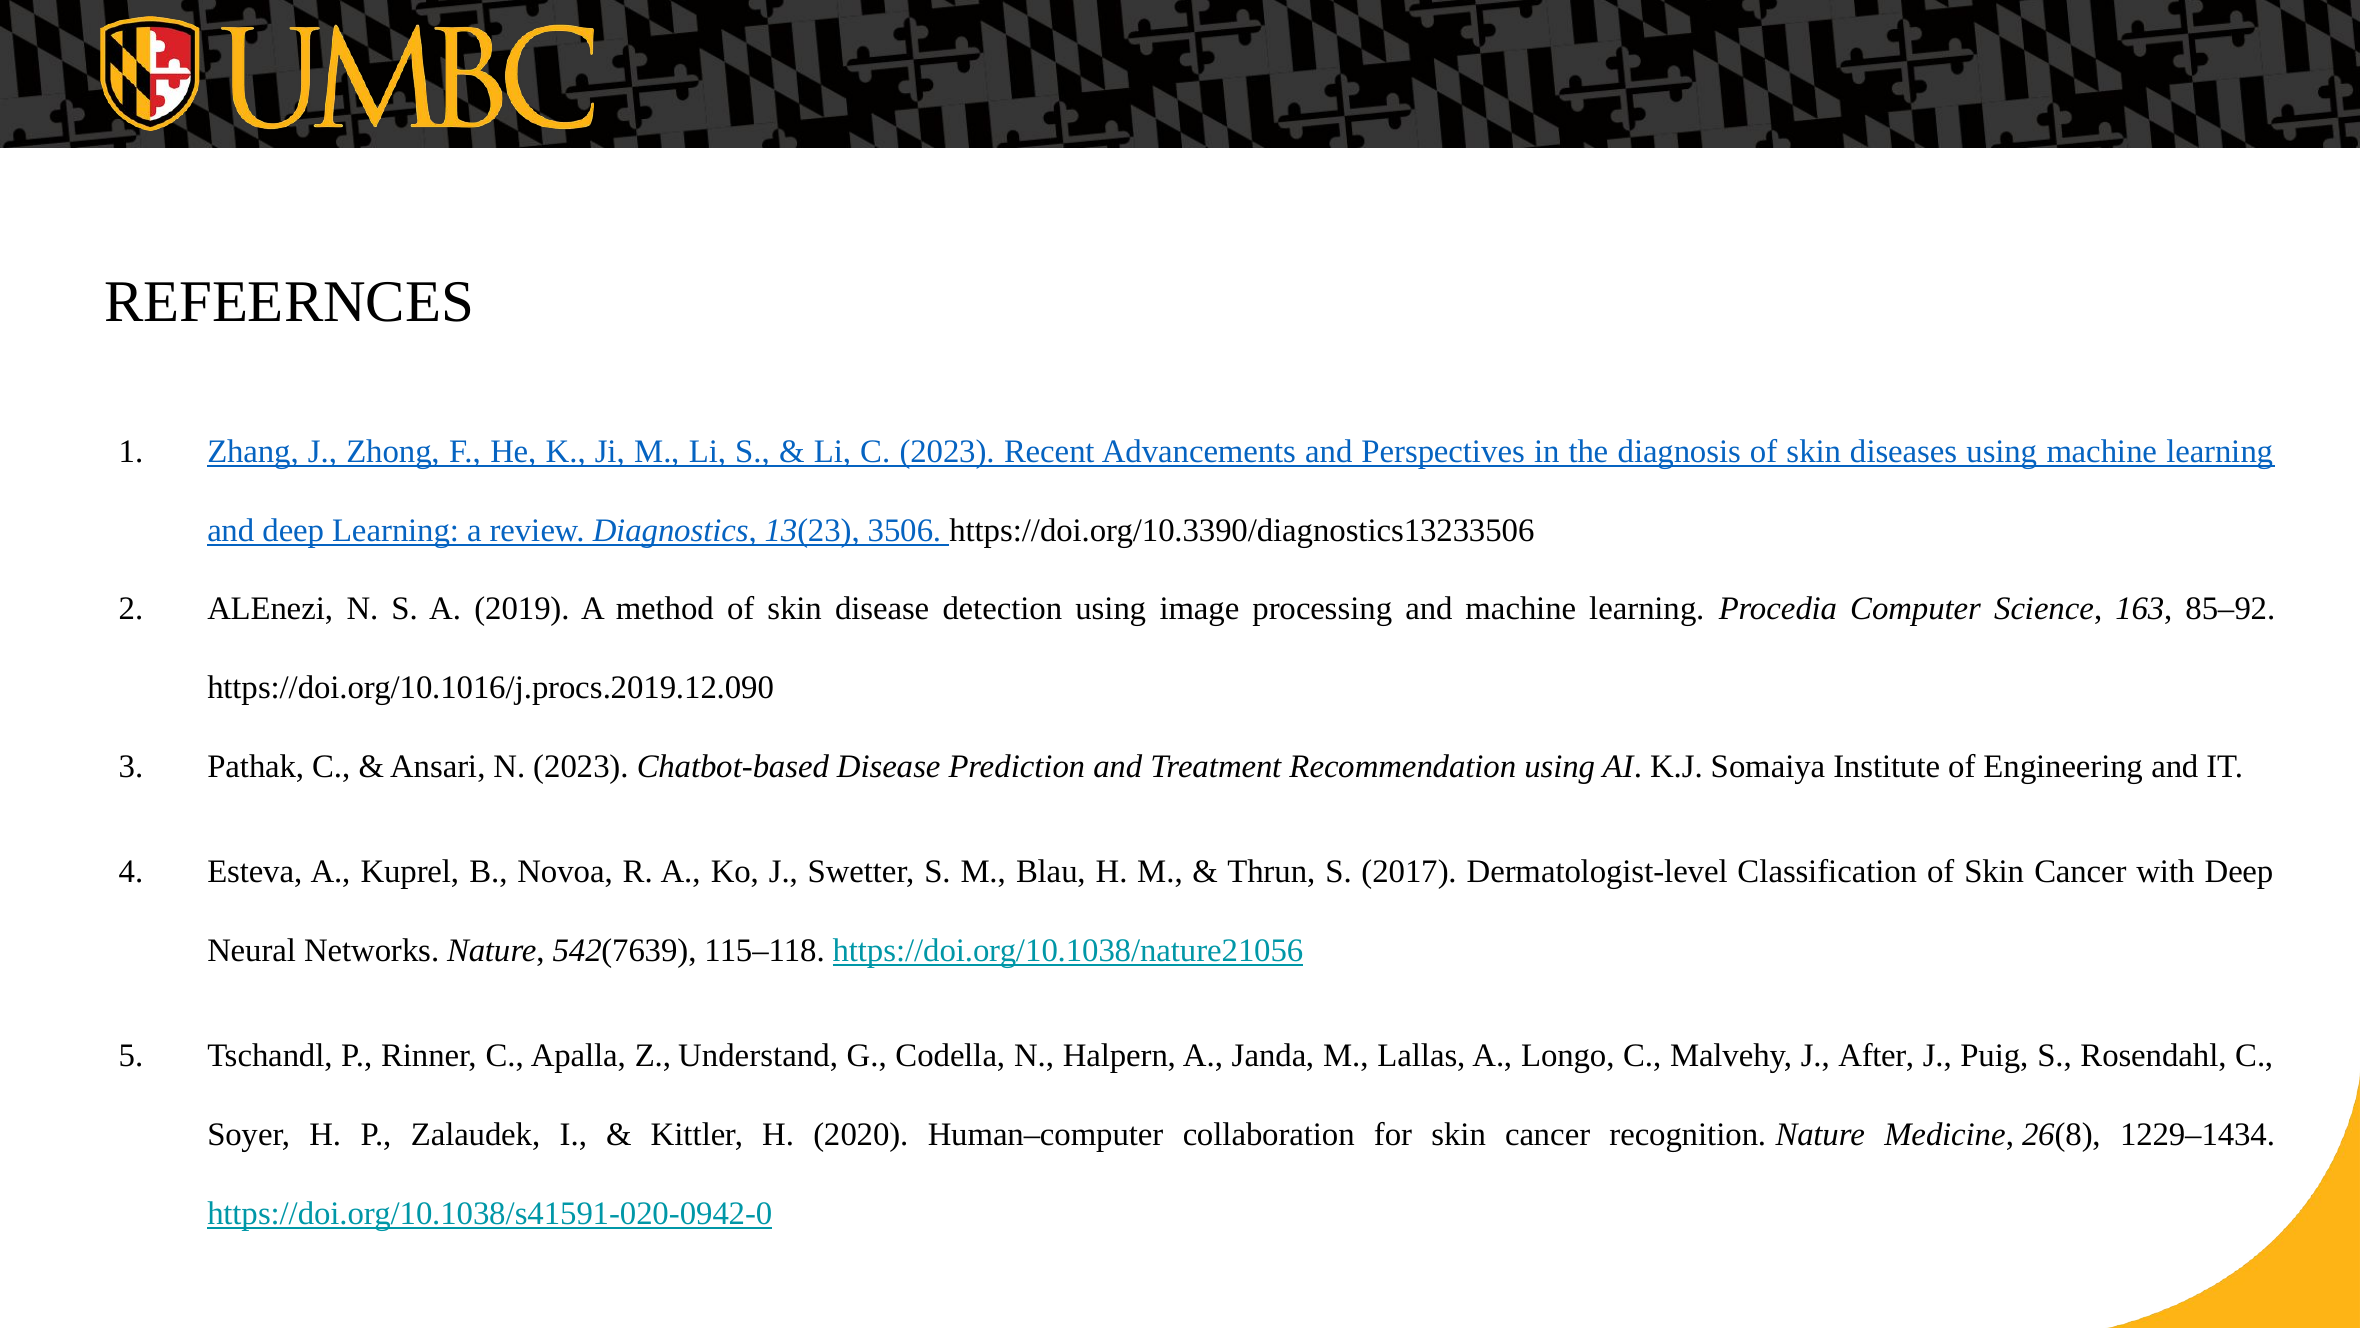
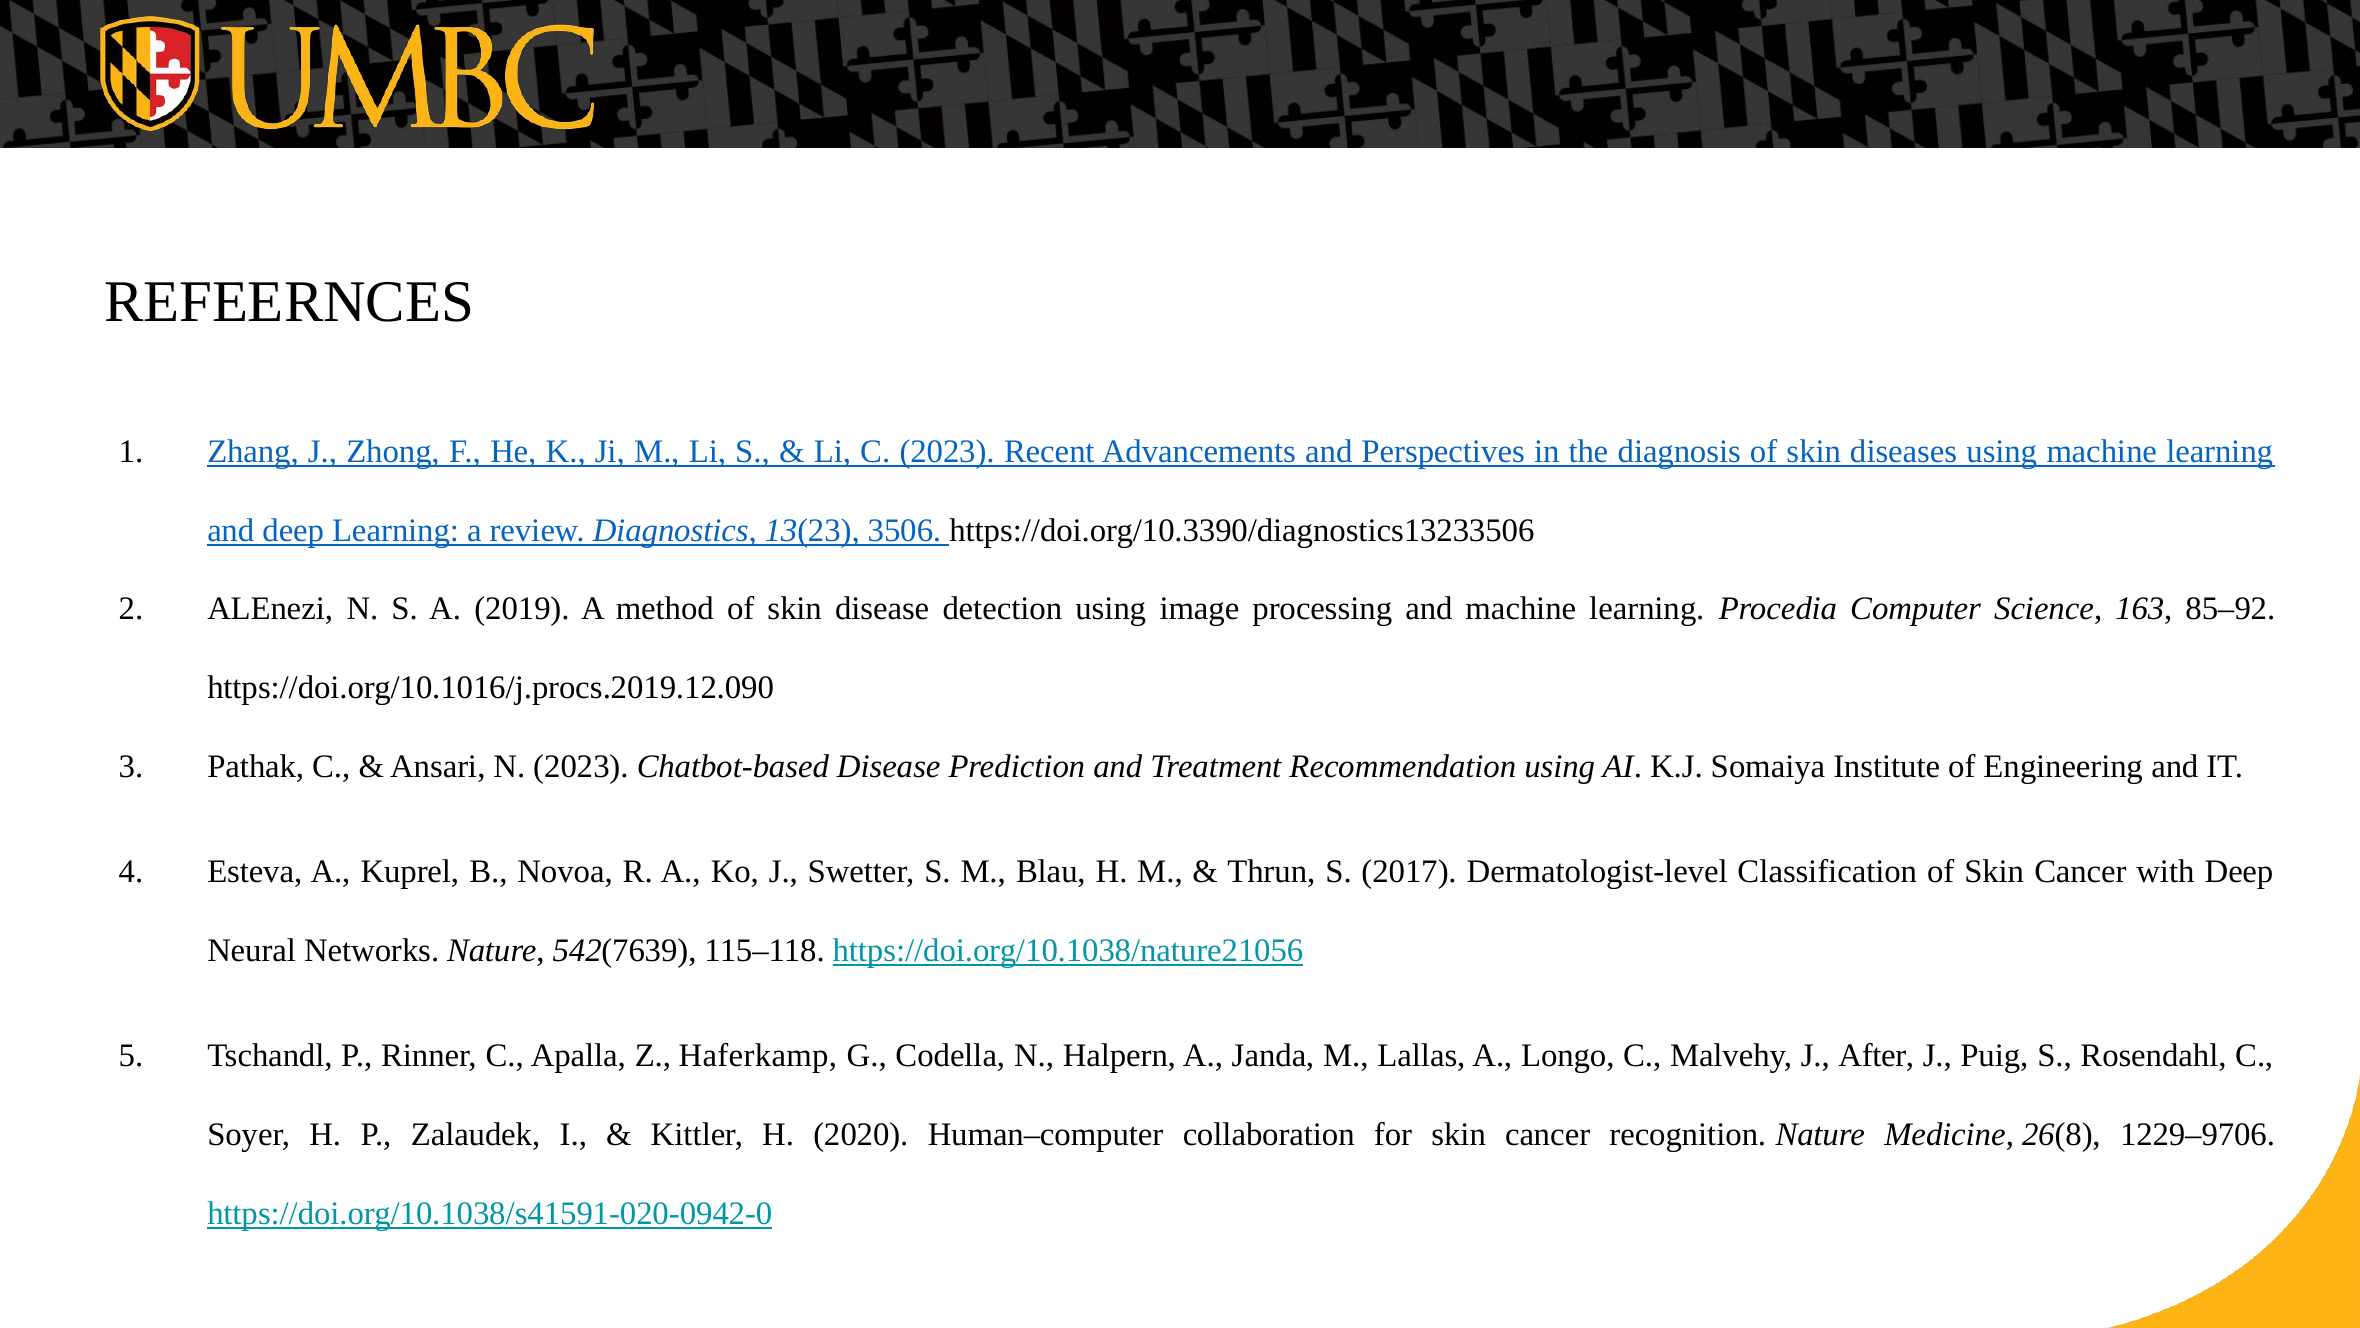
Understand: Understand -> Haferkamp (758, 1055)
1229–1434: 1229–1434 -> 1229–9706 (2198, 1134)
